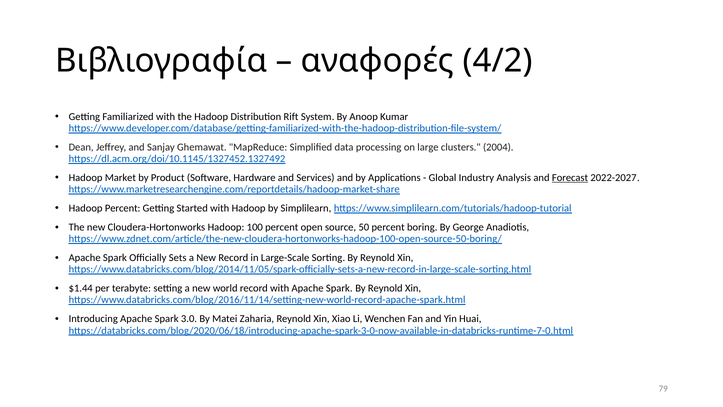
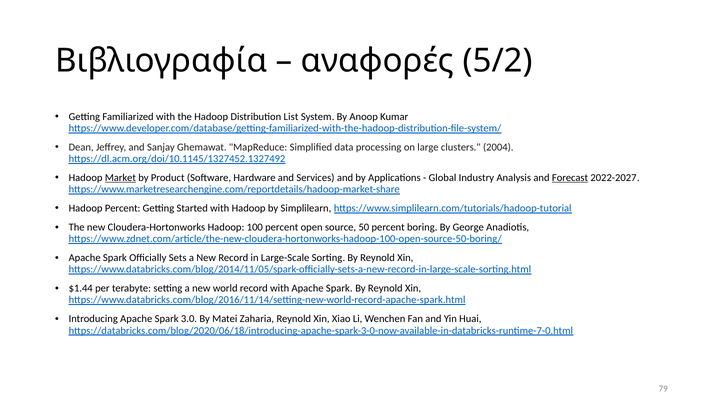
4/2: 4/2 -> 5/2 (498, 61)
Rift: Rift -> List (291, 117)
Market underline: none -> present (120, 178)
